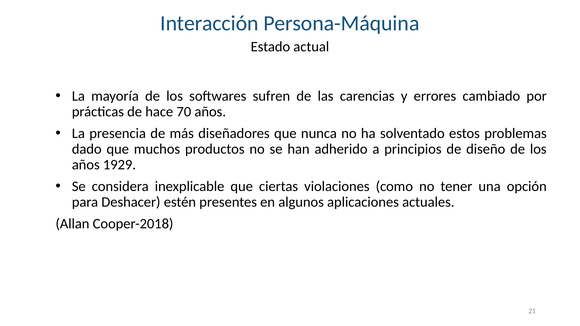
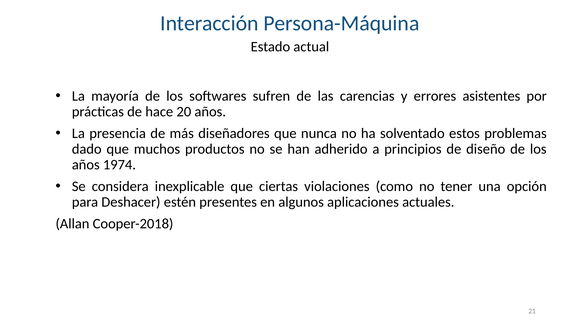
cambiado: cambiado -> asistentes (491, 96)
70: 70 -> 20 (184, 112)
1929: 1929 -> 1974 (119, 165)
